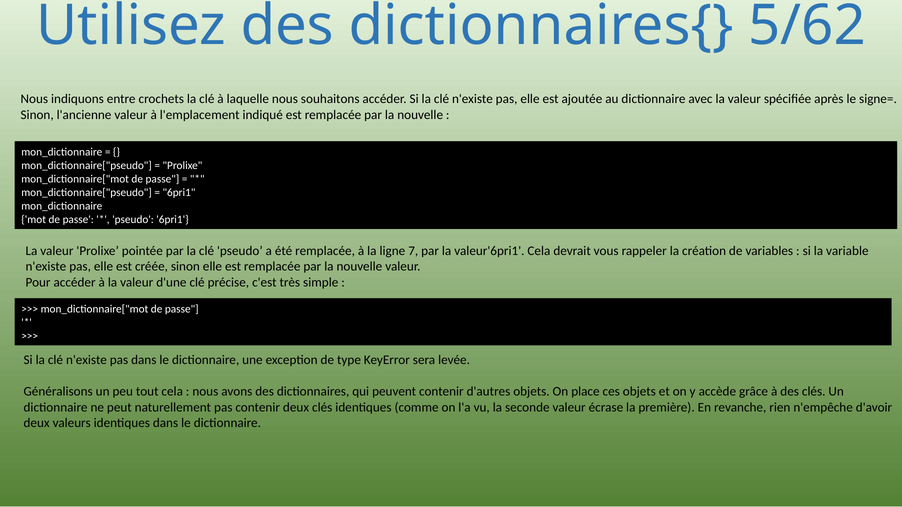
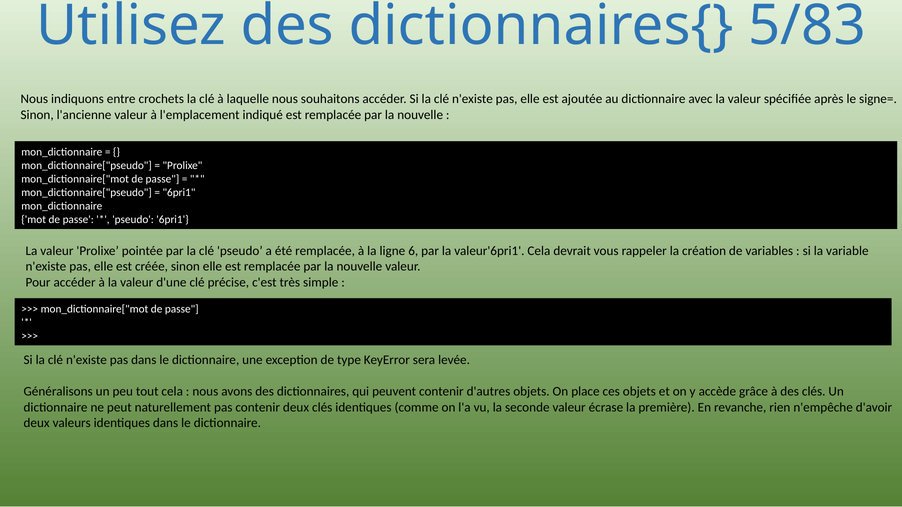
5/62: 5/62 -> 5/83 (807, 26)
7: 7 -> 6 (413, 251)
